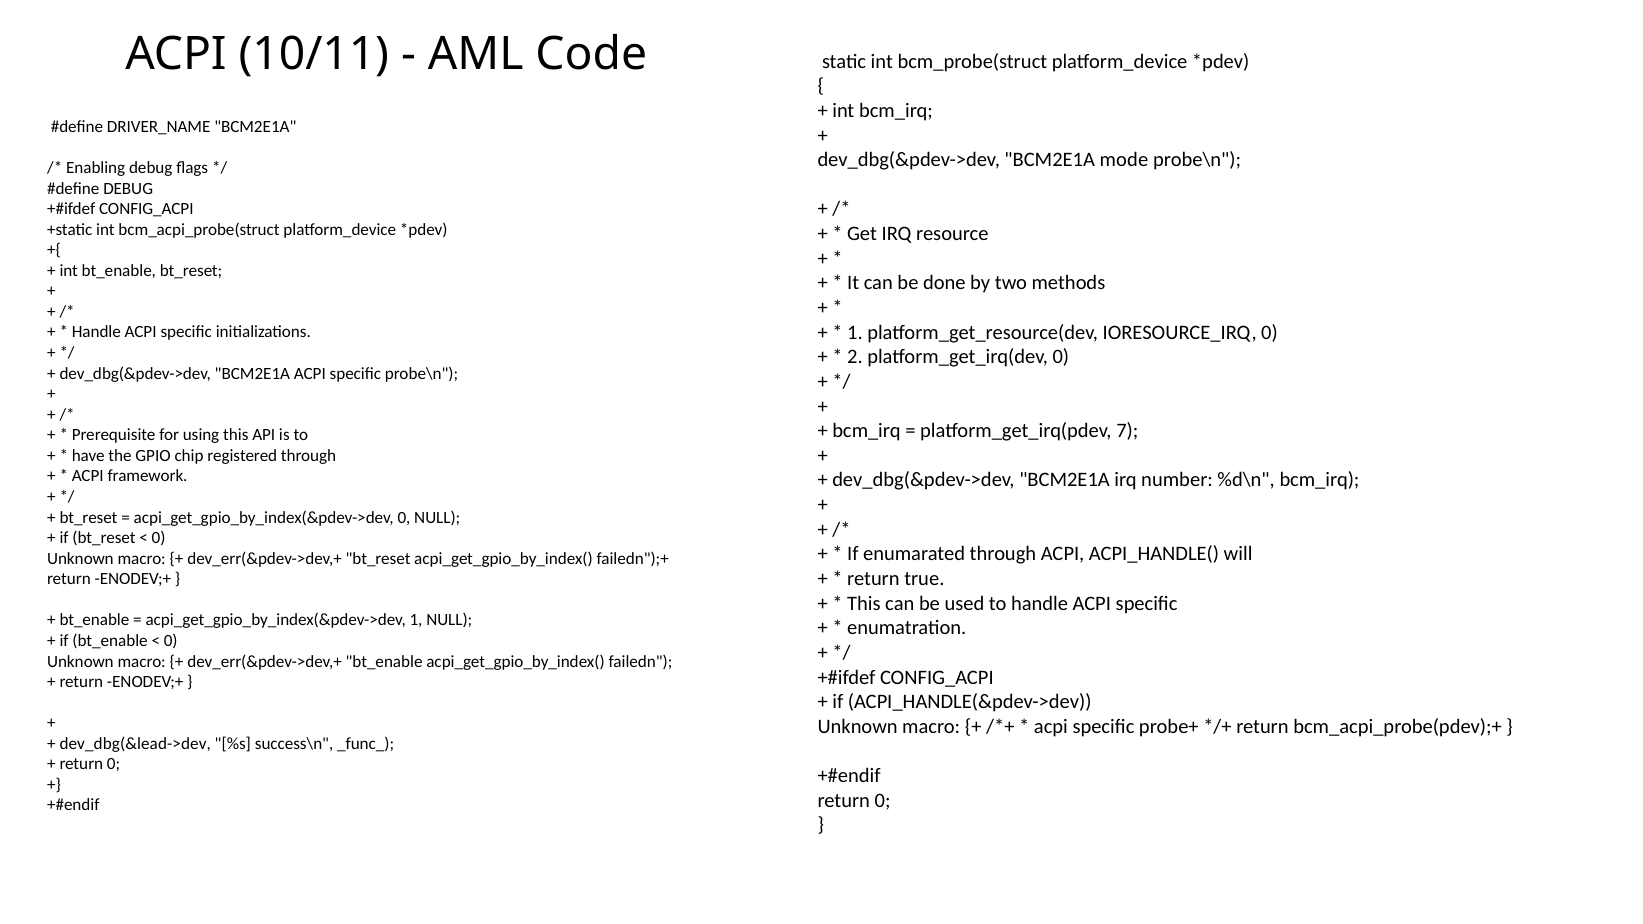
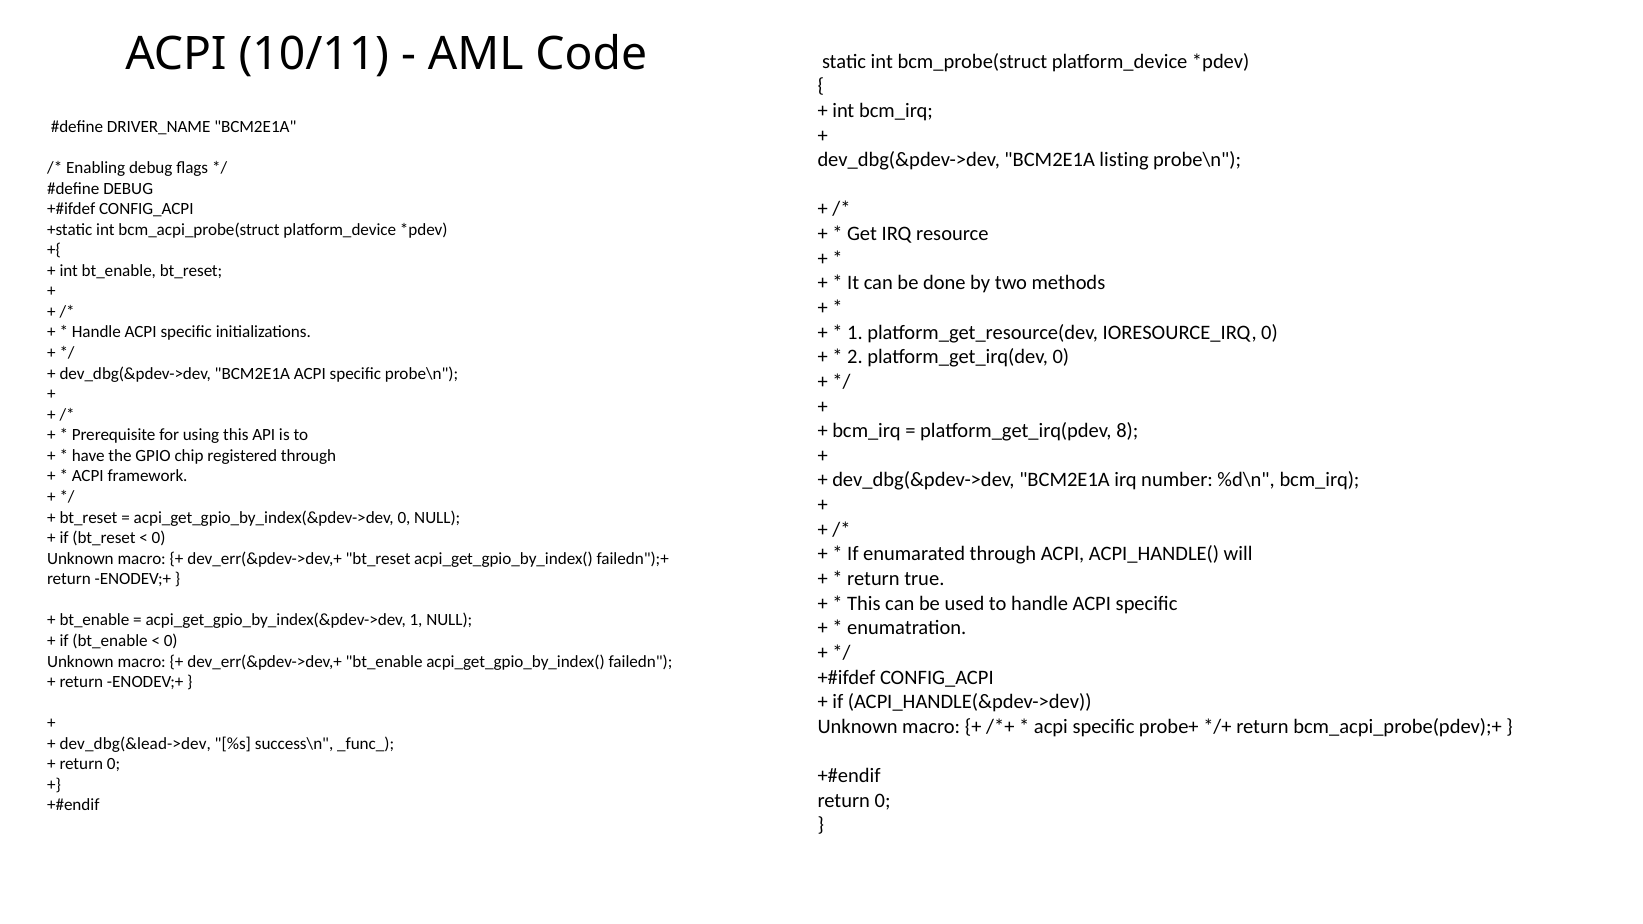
mode: mode -> listing (1124, 160)
7: 7 -> 8 (1127, 431)
